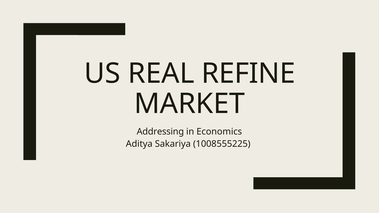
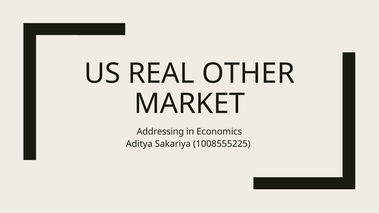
REFINE: REFINE -> OTHER (248, 74)
